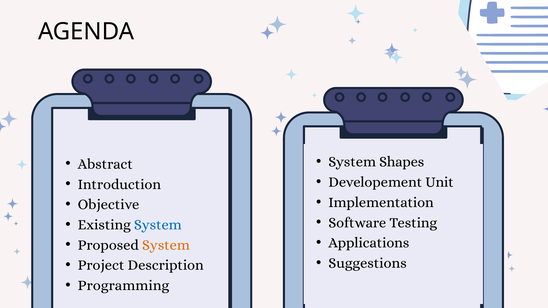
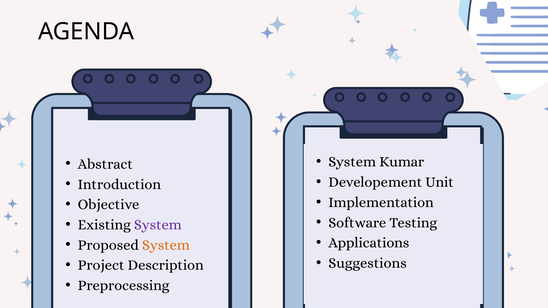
Shapes: Shapes -> Kumar (402, 162)
System colour: blue -> purple (158, 225)
Programming: Programming -> Preprocessing (124, 286)
